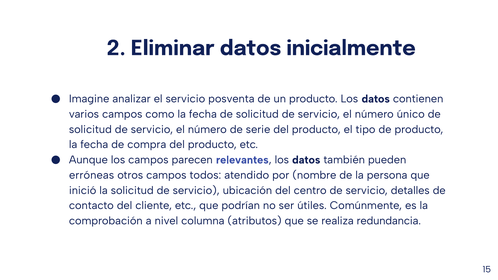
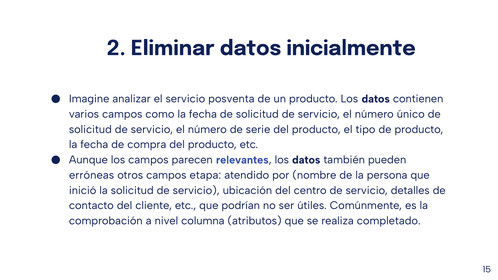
todos: todos -> etapa (205, 175)
redundancia: redundancia -> completado (389, 221)
